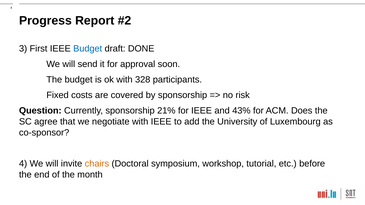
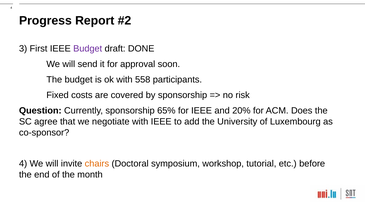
Budget colour: blue -> purple (88, 49)
328: 328 -> 558 (143, 80)
21%: 21% -> 65% (166, 111)
43%: 43% -> 20% (241, 111)
